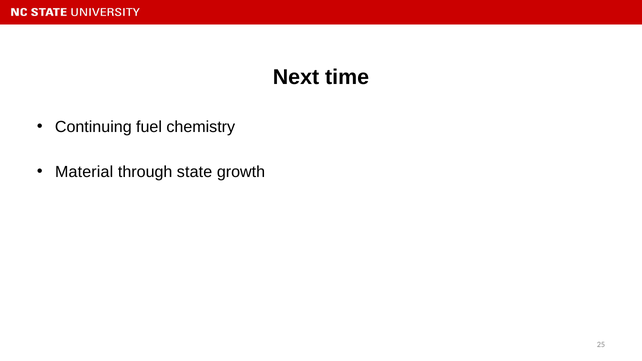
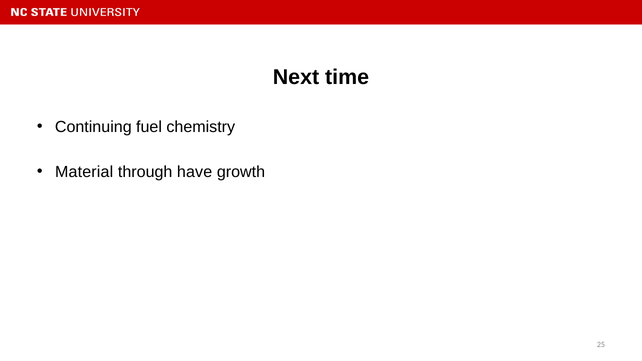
state: state -> have (195, 172)
